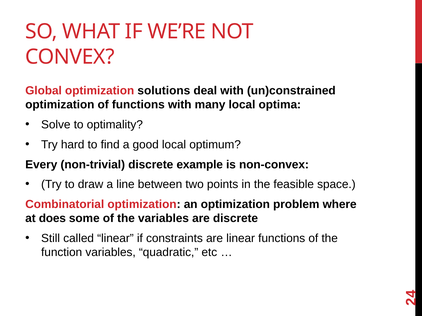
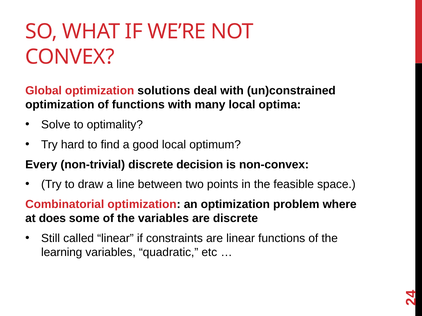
example: example -> decision (200, 165)
function: function -> learning (62, 253)
